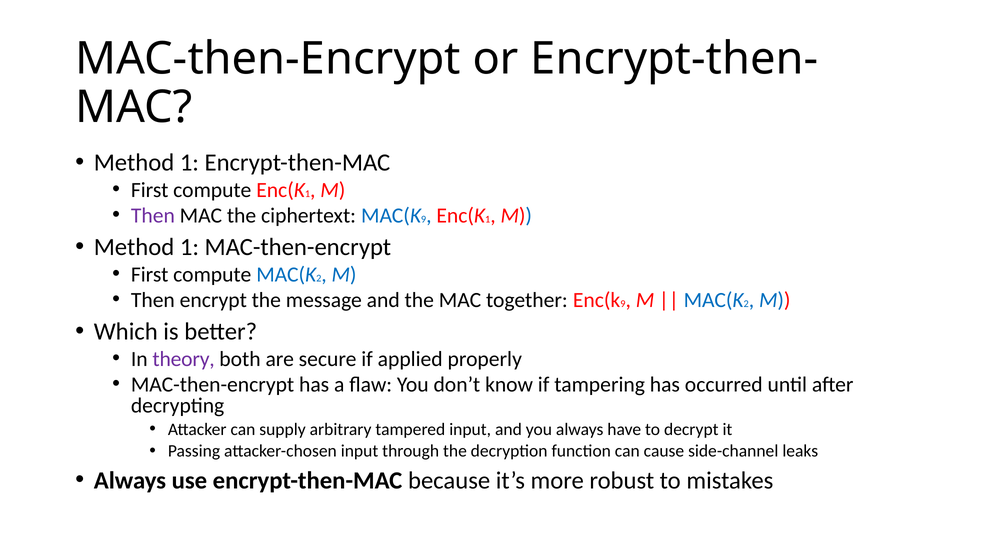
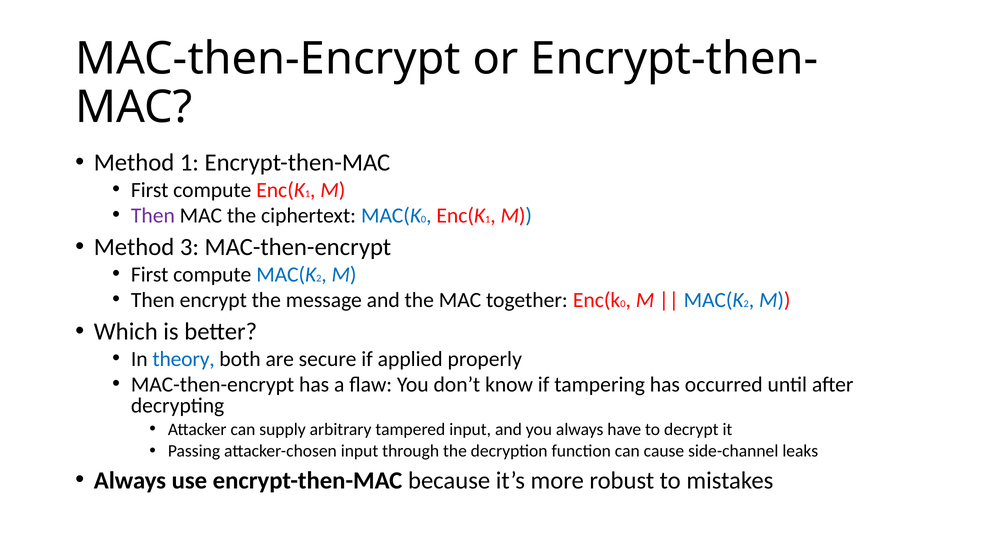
9: 9 -> 0 (424, 219)
1: 1 -> 3 (189, 247)
9: 9 -> 0 (623, 304)
theory colour: purple -> blue (184, 359)
